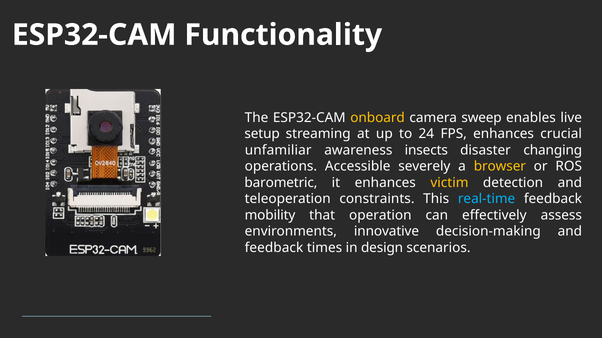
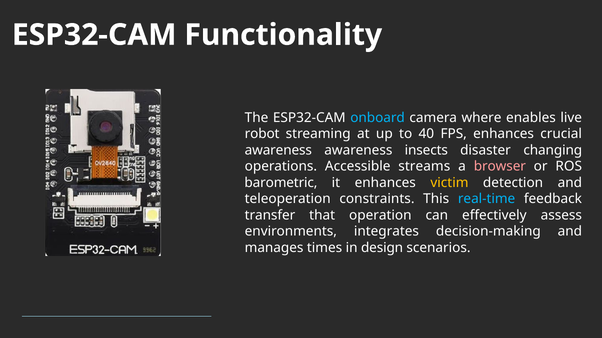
onboard colour: yellow -> light blue (378, 118)
sweep: sweep -> where (481, 118)
setup: setup -> robot (262, 134)
24: 24 -> 40 (426, 134)
unfamiliar: unfamiliar -> awareness (278, 150)
severely: severely -> streams (424, 167)
browser colour: yellow -> pink (500, 167)
mobility: mobility -> transfer (270, 216)
innovative: innovative -> integrates (386, 232)
feedback: feedback -> manages (274, 248)
